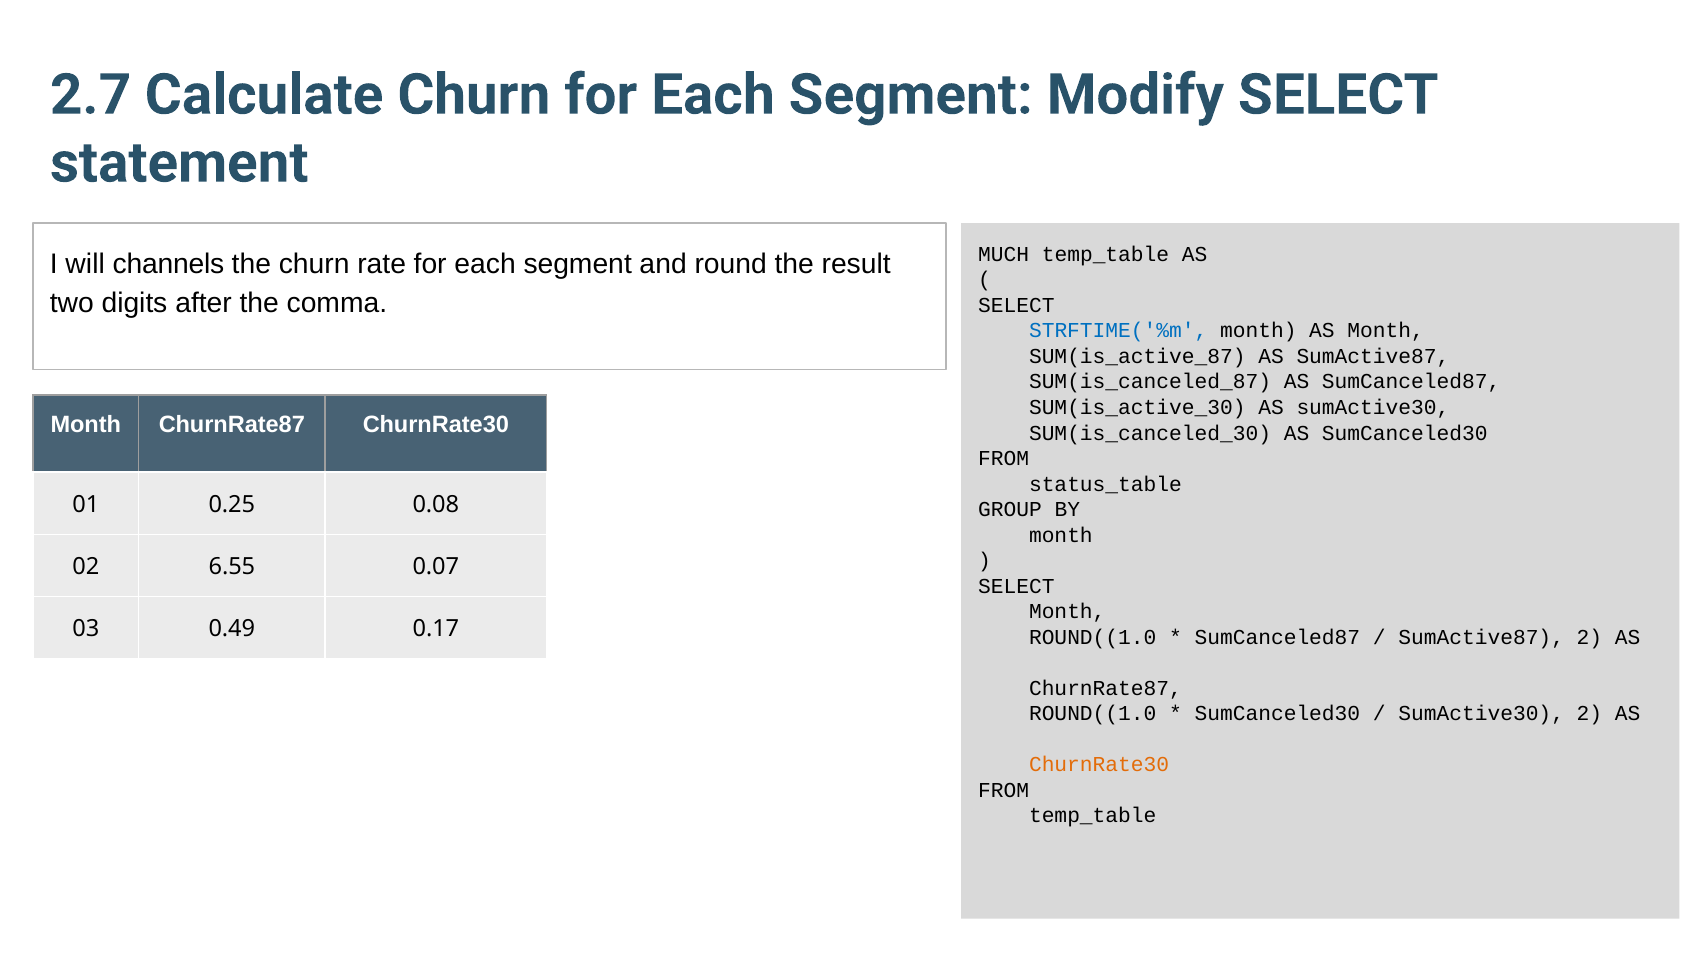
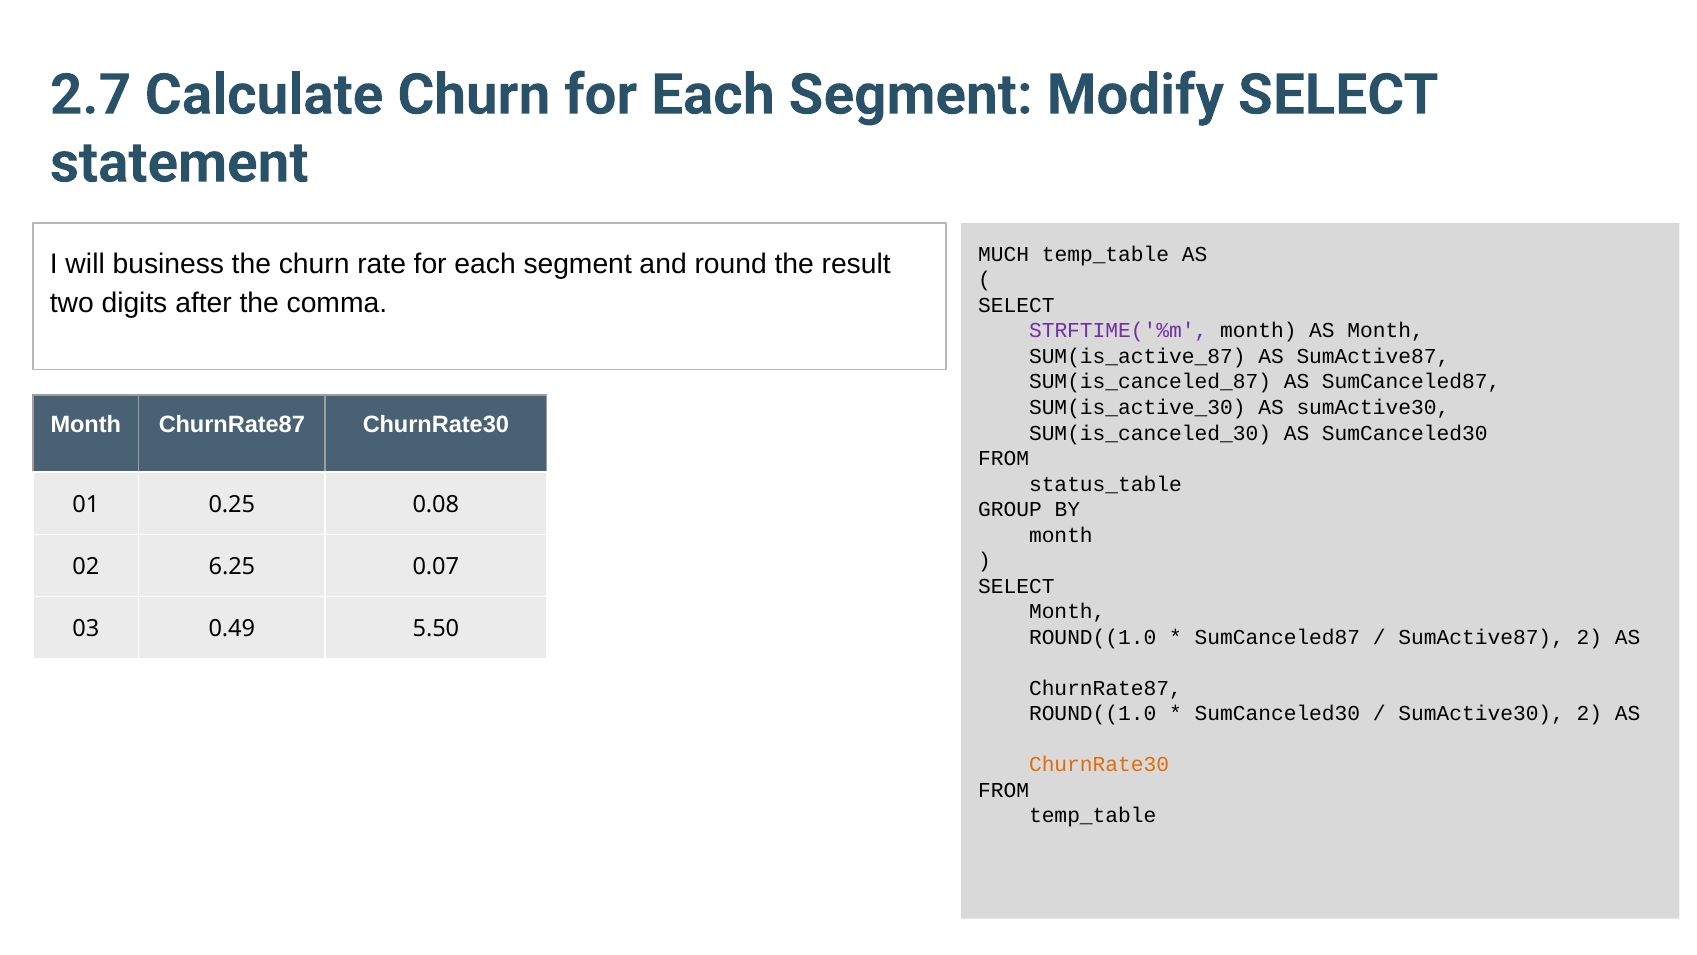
channels: channels -> business (168, 264)
STRFTIME('%m colour: blue -> purple (1118, 331)
6.55: 6.55 -> 6.25 (232, 567)
0.17: 0.17 -> 5.50 (436, 629)
